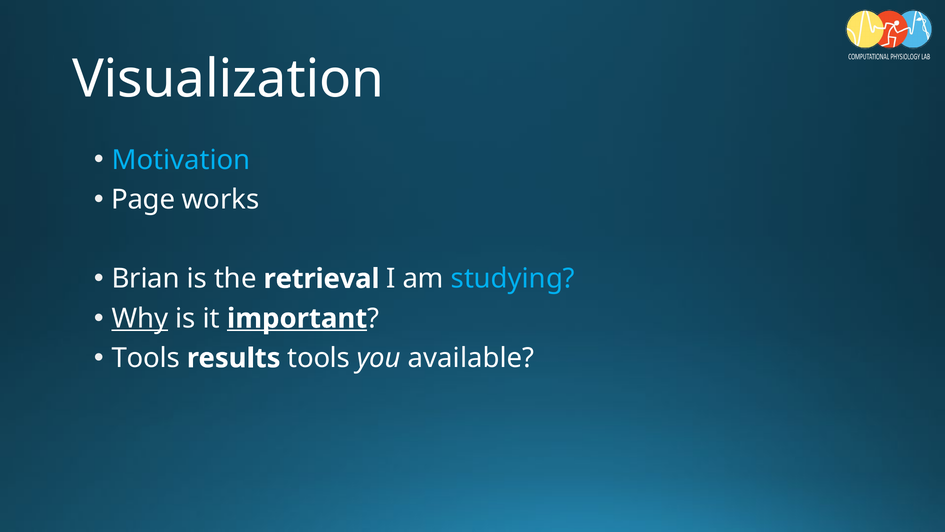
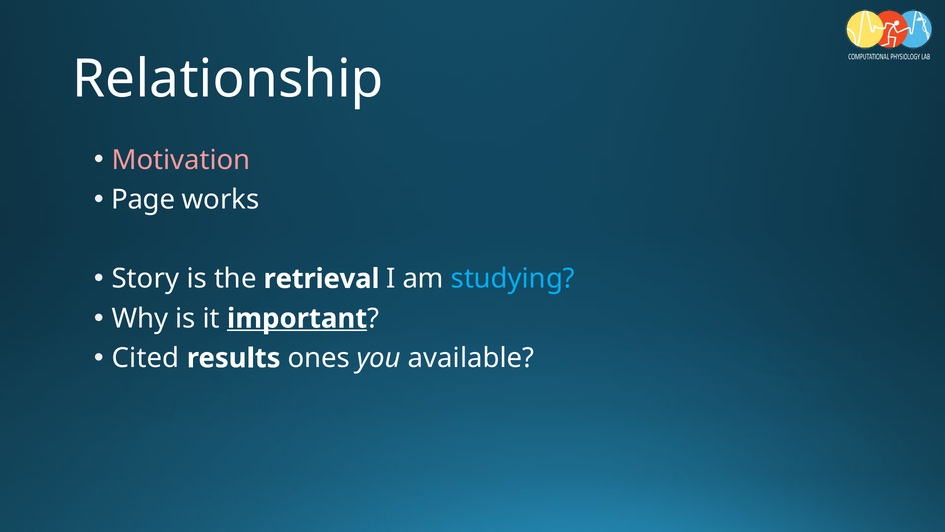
Visualization: Visualization -> Relationship (228, 79)
Motivation colour: light blue -> pink (181, 160)
Brian: Brian -> Story (146, 279)
Why underline: present -> none (140, 318)
Tools: Tools -> Cited (145, 358)
results tools: tools -> ones (319, 358)
